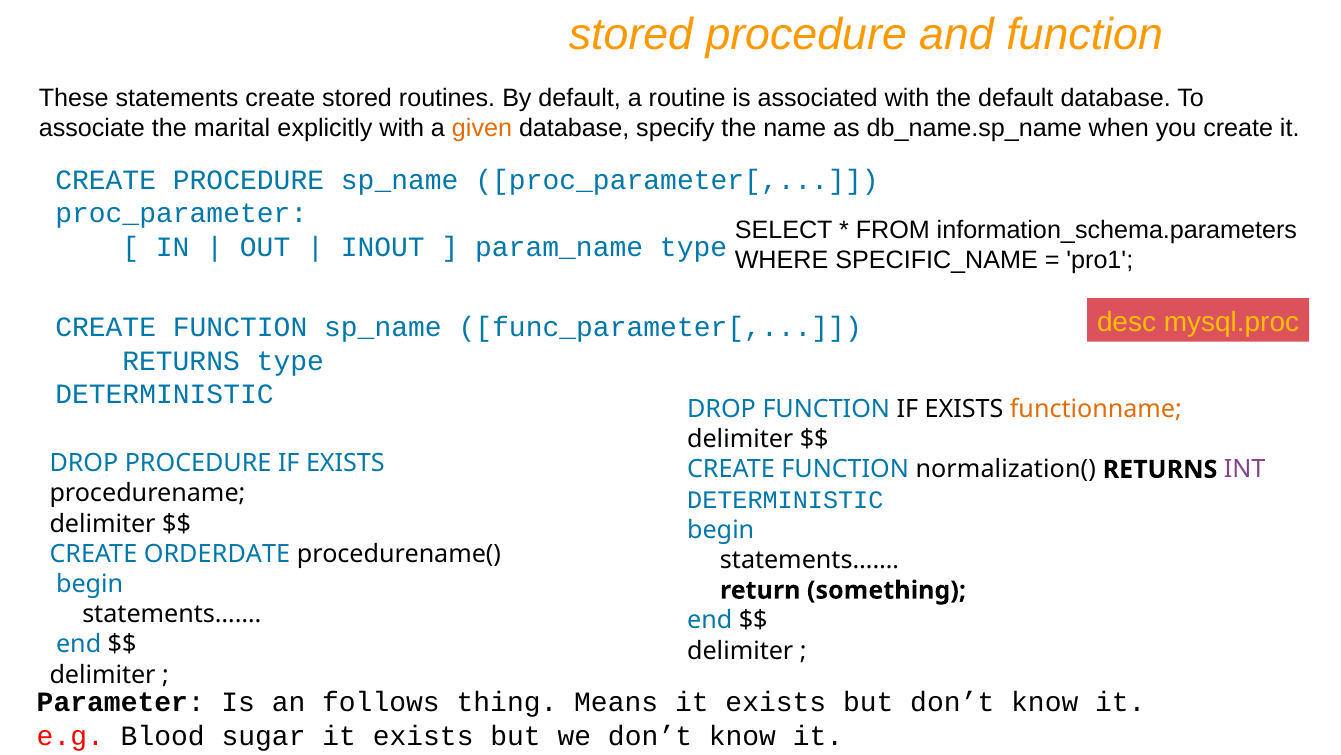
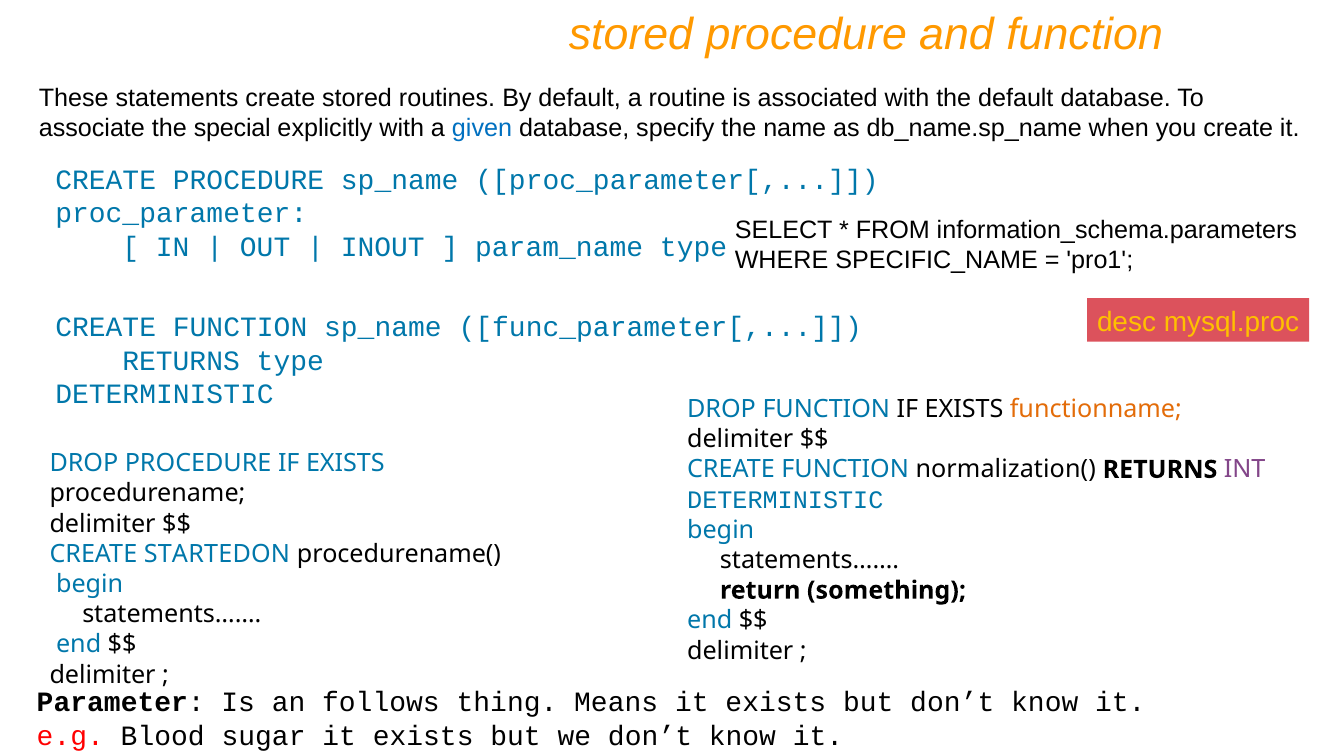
marital: marital -> special (232, 128)
given colour: orange -> blue (482, 128)
ORDERDATE: ORDERDATE -> STARTEDON (217, 553)
